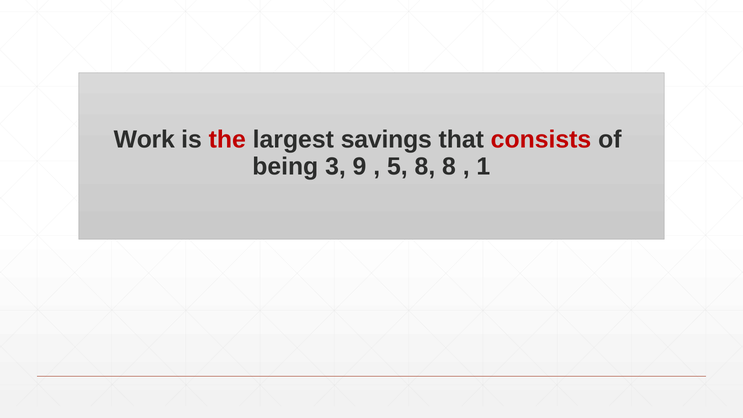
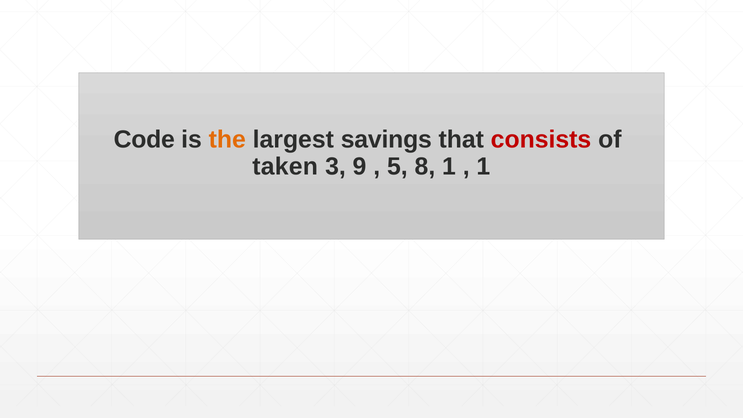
Work: Work -> Code (144, 140)
the colour: red -> orange (227, 140)
being: being -> taken (285, 167)
8 8: 8 -> 1 (449, 167)
